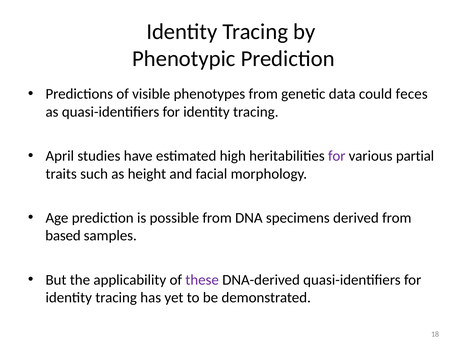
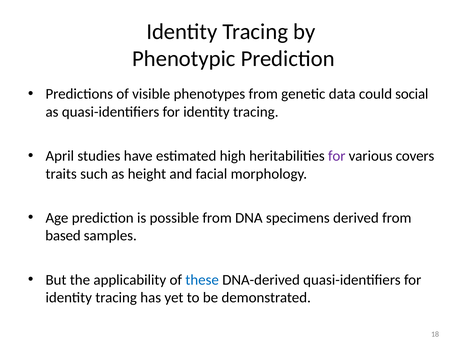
feces: feces -> social (412, 94)
partial: partial -> covers (415, 156)
these colour: purple -> blue (202, 280)
